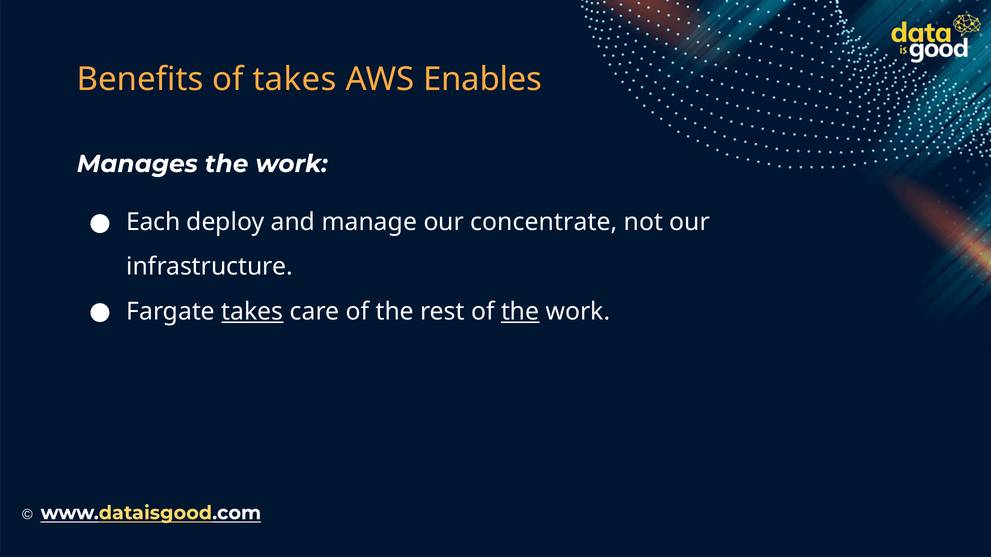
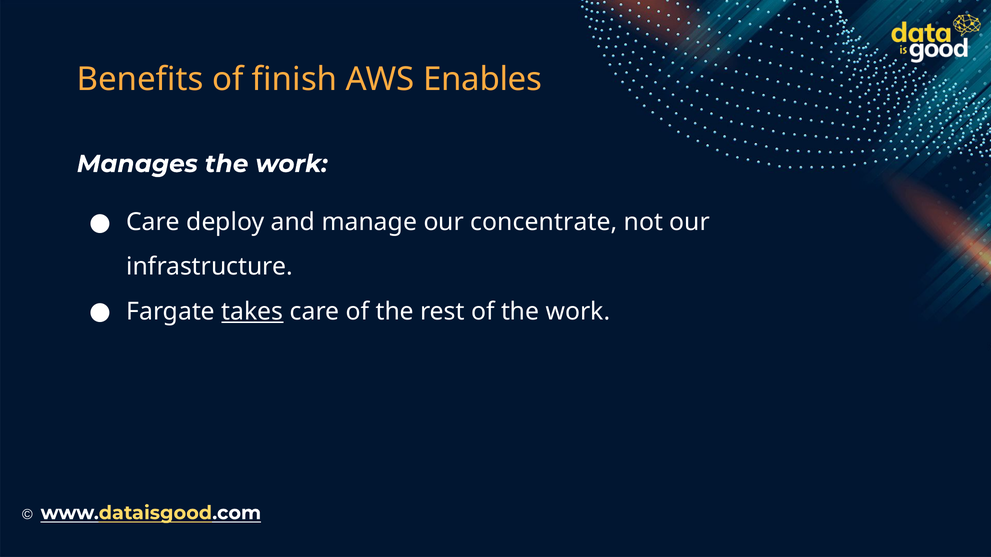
of takes: takes -> finish (295, 79)
Each: Each -> Care (153, 222)
the underline: present -> none (520, 312)
